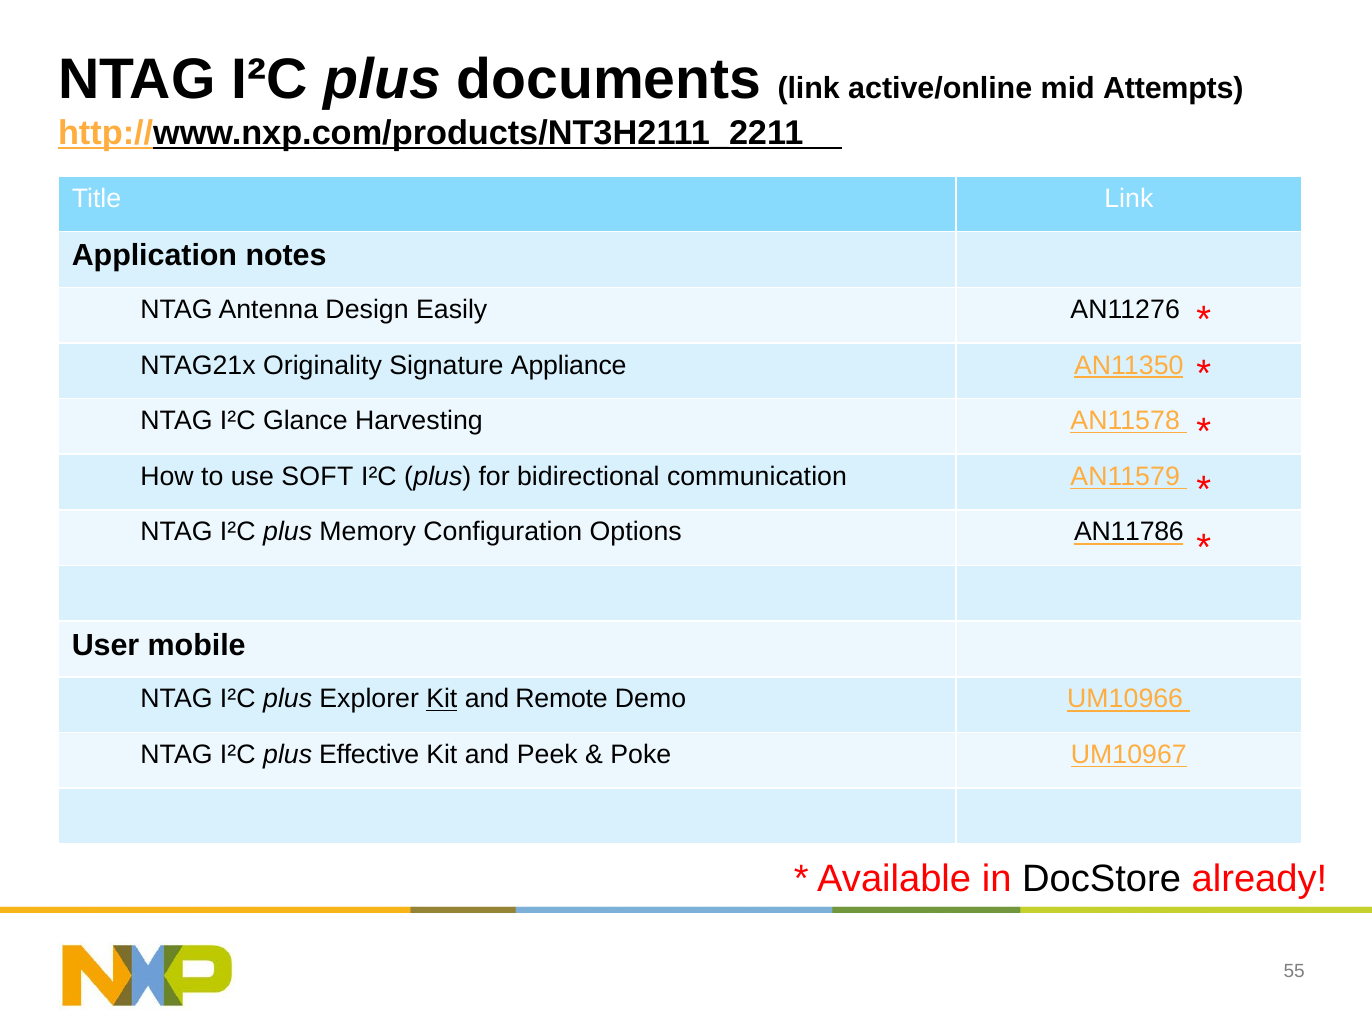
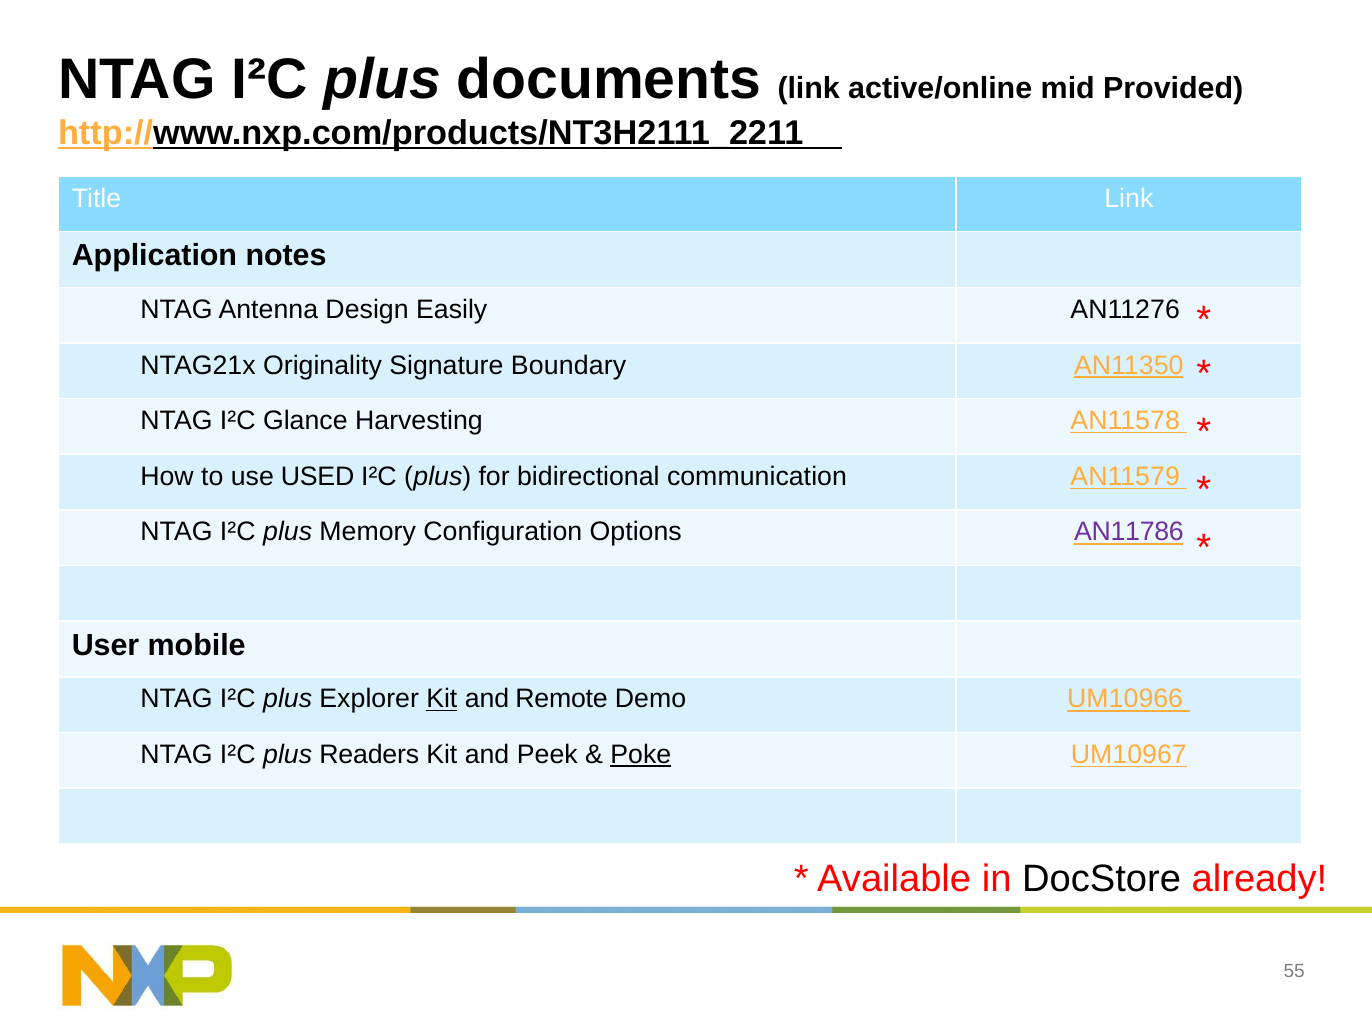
Attempts: Attempts -> Provided (1173, 88)
Appliance: Appliance -> Boundary (569, 365)
SOFT: SOFT -> USED (318, 477)
AN11786 colour: black -> purple (1129, 532)
Effective: Effective -> Readers (369, 755)
Poke underline: none -> present (641, 755)
